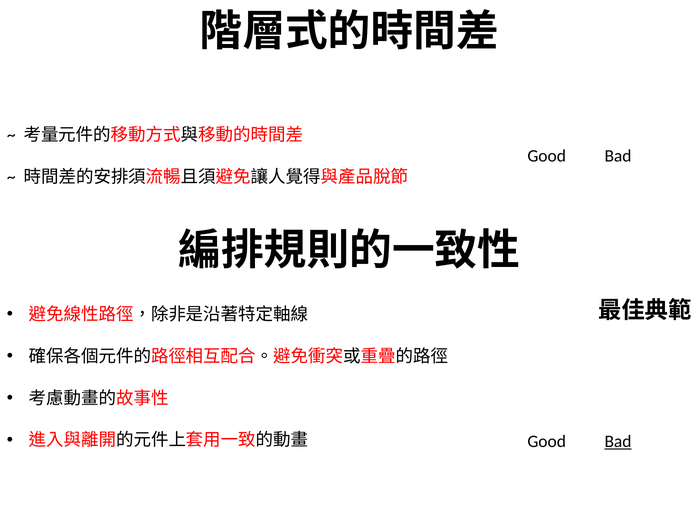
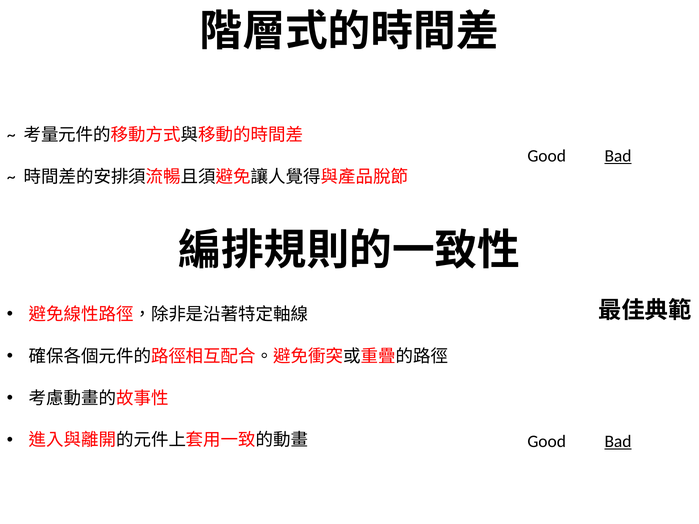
Bad underline: none -> present (618, 156)
